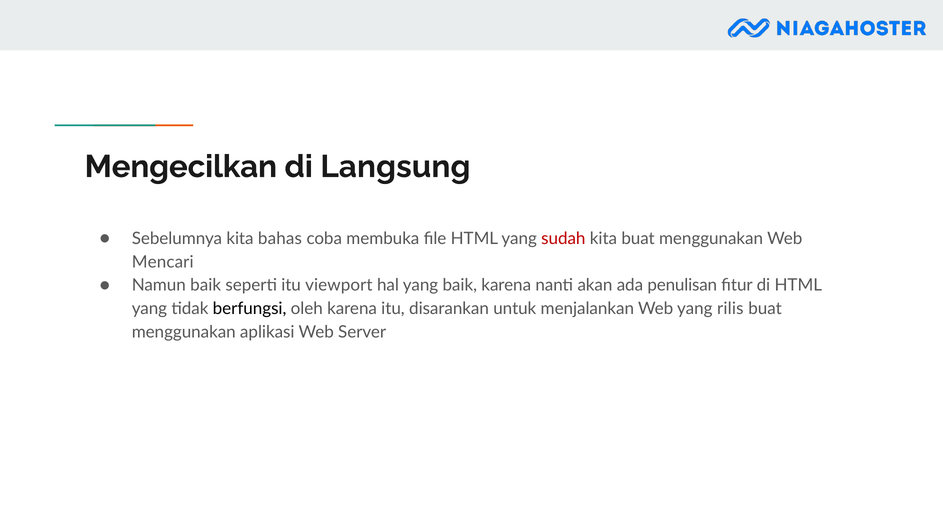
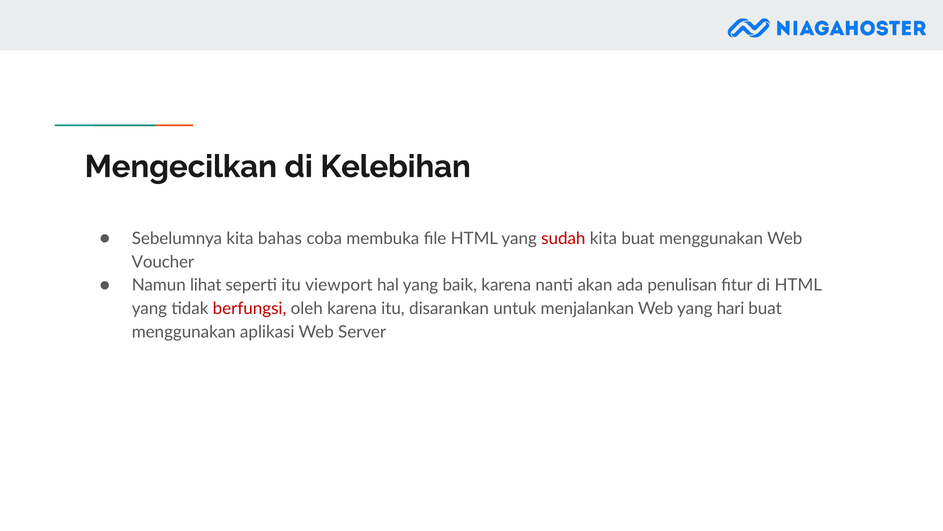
Langsung: Langsung -> Kelebihan (396, 166)
Mencari: Mencari -> Voucher (163, 262)
Namun baik: baik -> lihat (206, 285)
berfungsi colour: black -> red (250, 308)
rilis: rilis -> hari (731, 308)
